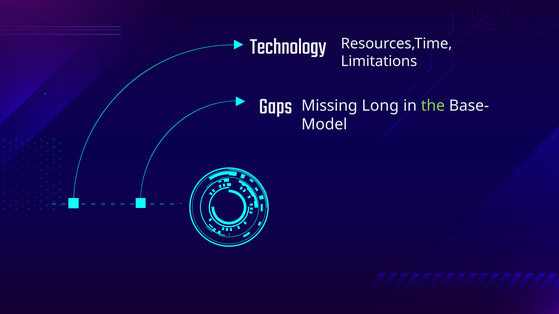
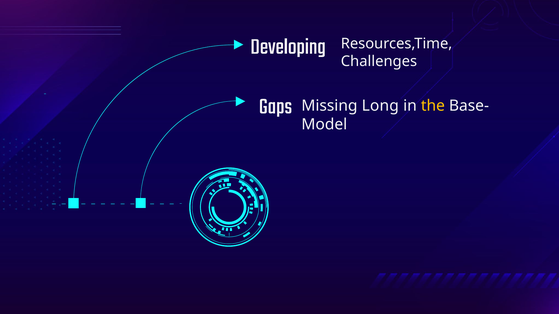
Technology: Technology -> Developing (288, 46)
Limitations: Limitations -> Challenges (379, 61)
the colour: light green -> yellow (433, 106)
